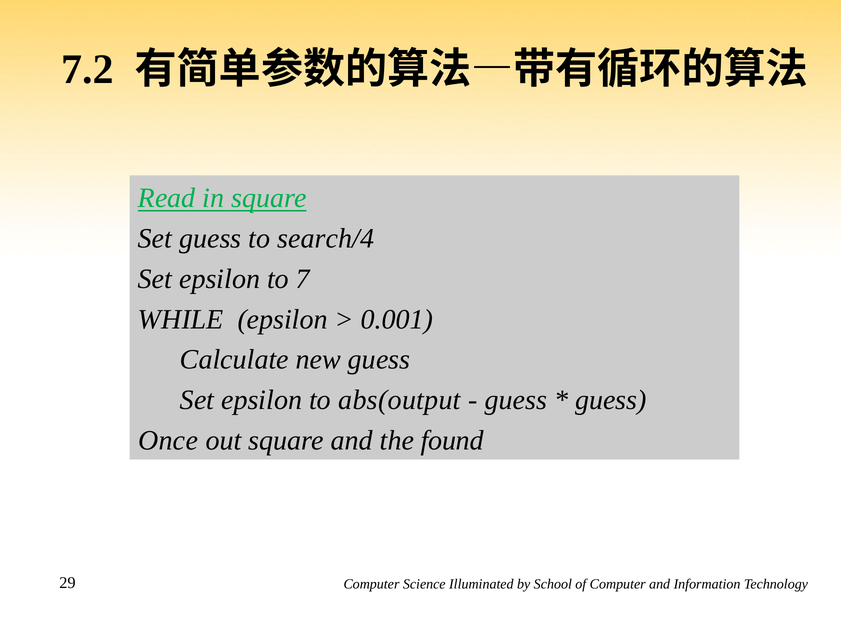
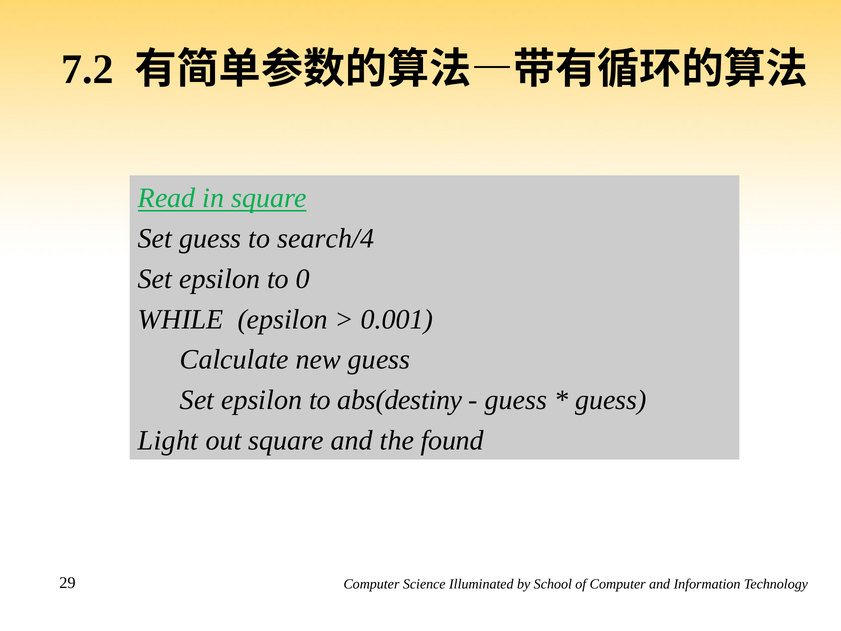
7: 7 -> 0 (303, 279)
abs(output: abs(output -> abs(destiny (400, 400)
Once: Once -> Light (168, 440)
